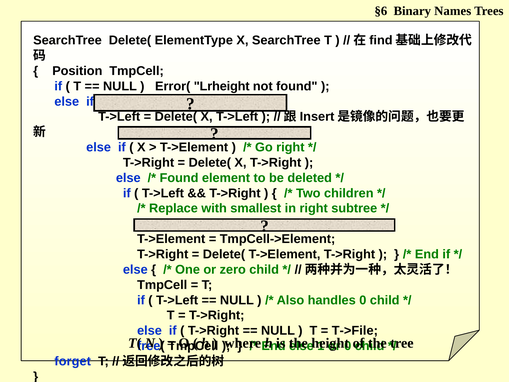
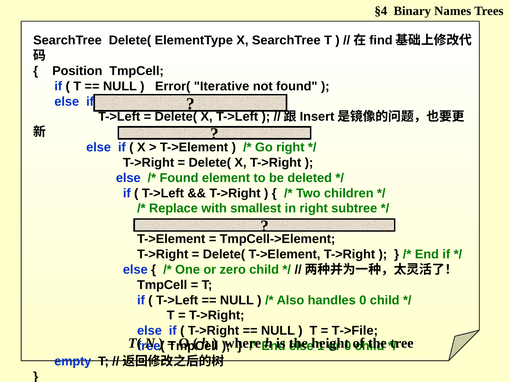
§6: §6 -> §4 (381, 11)
Lrheight: Lrheight -> Iterative (222, 86)
forget: forget -> empty (73, 361)
